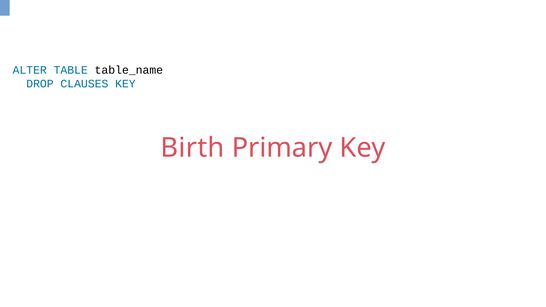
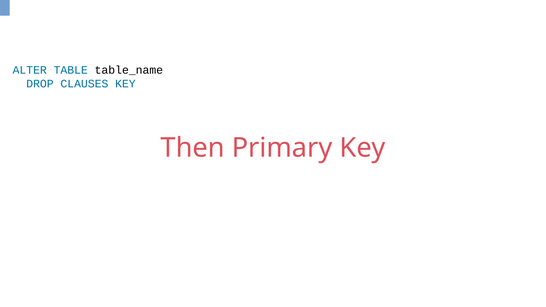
Birth: Birth -> Then (193, 148)
